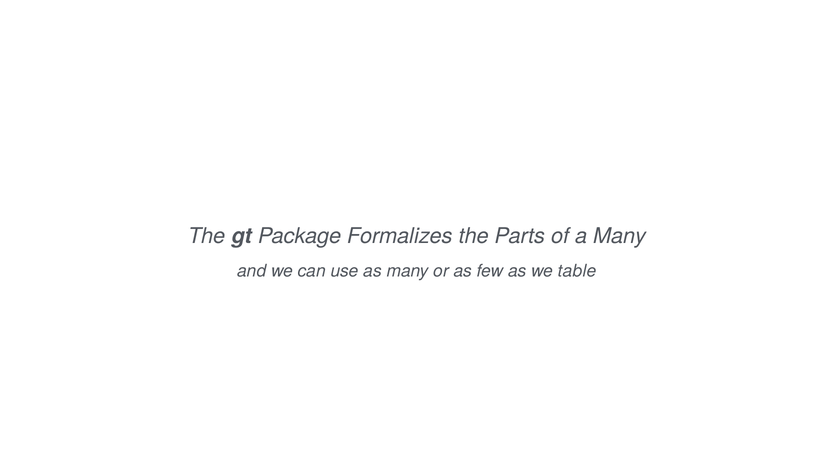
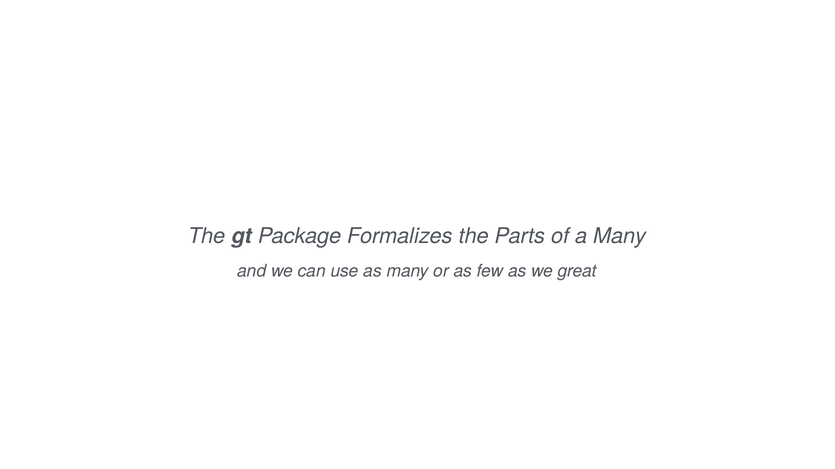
table: table -> great (577, 271)
